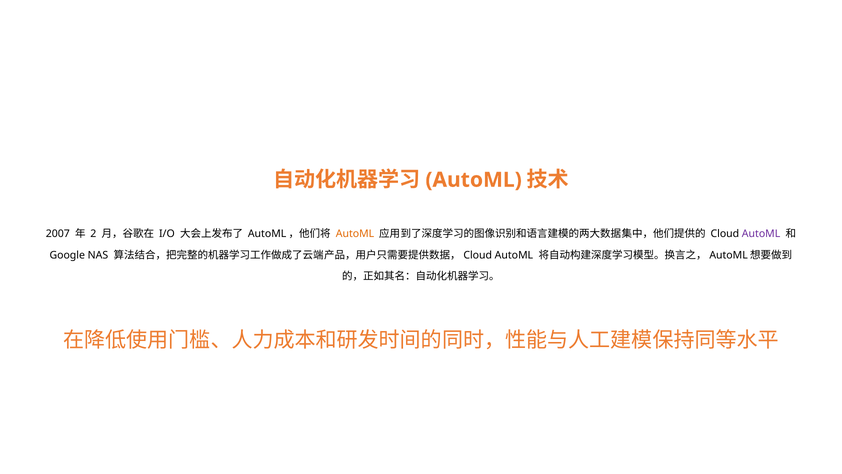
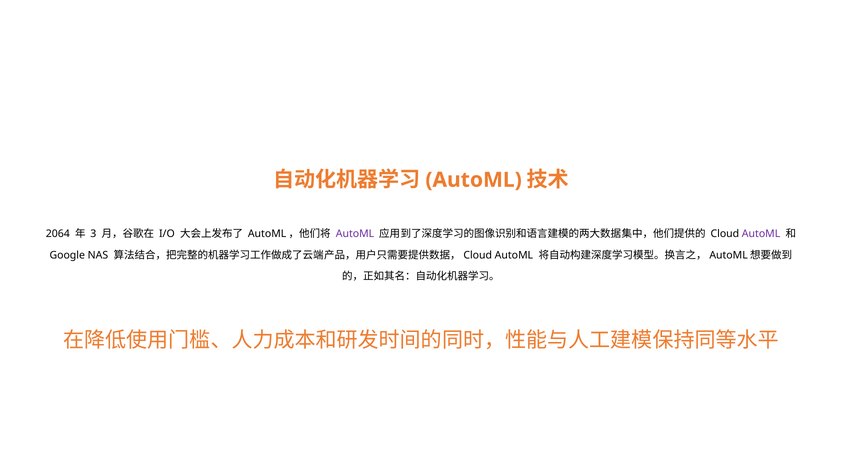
2007: 2007 -> 2064 (58, 234)
2: 2 -> 3 (93, 234)
AutoML colour: orange -> purple (355, 234)
